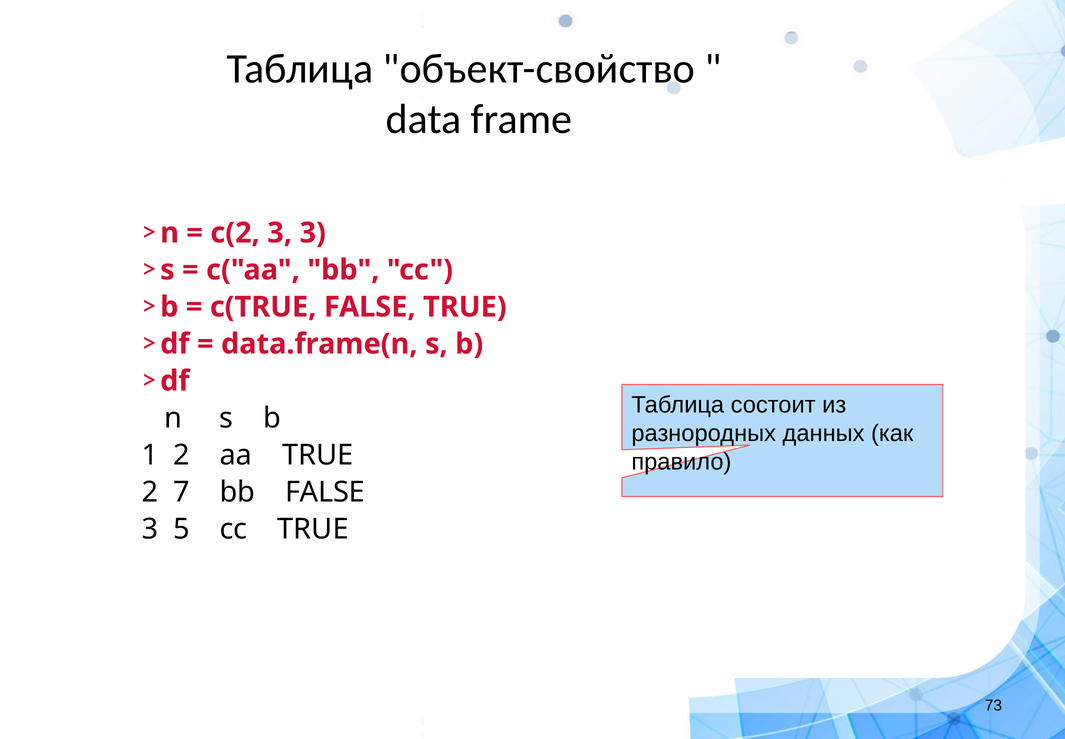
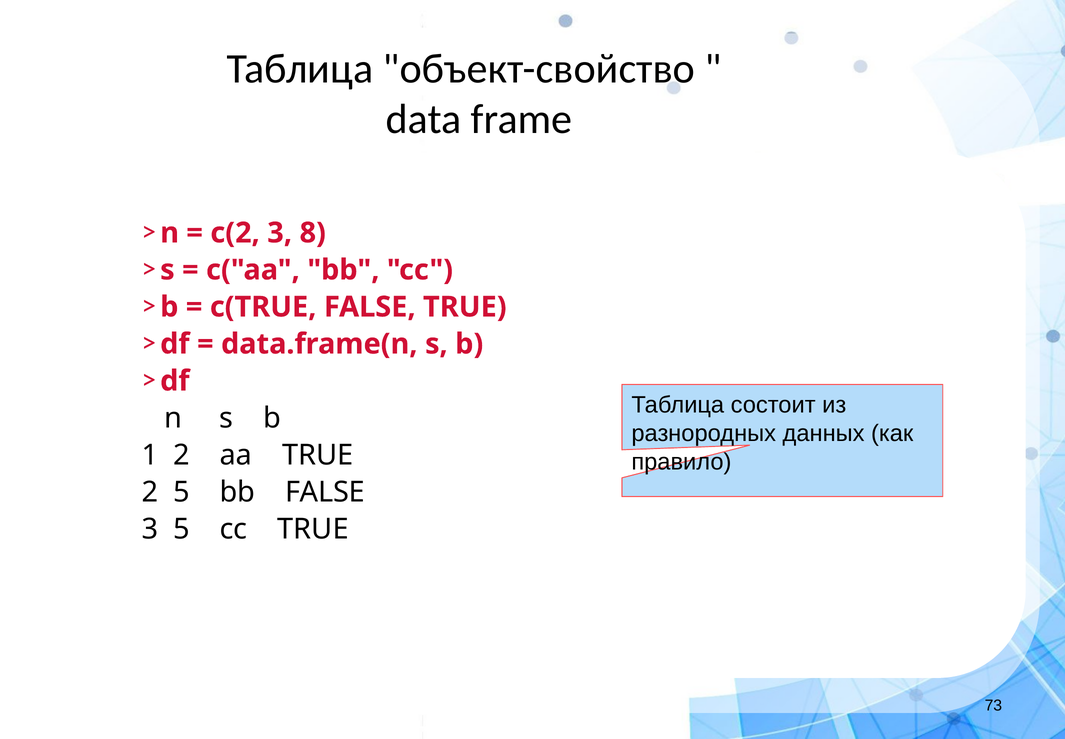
3 3: 3 -> 8 (313, 233)
2 7: 7 -> 5 (181, 492)
